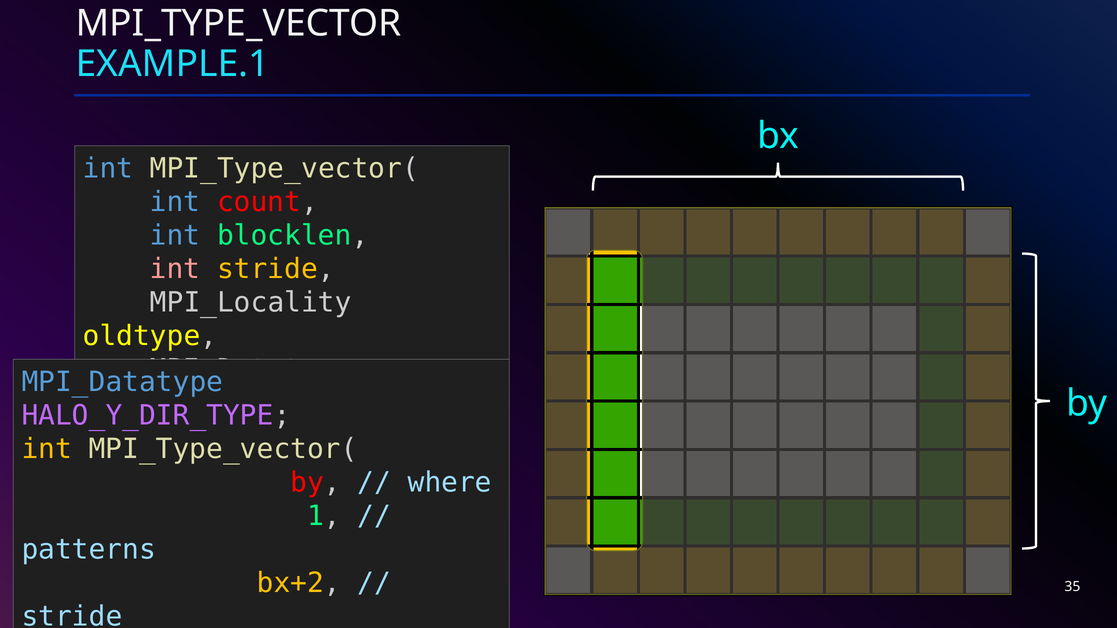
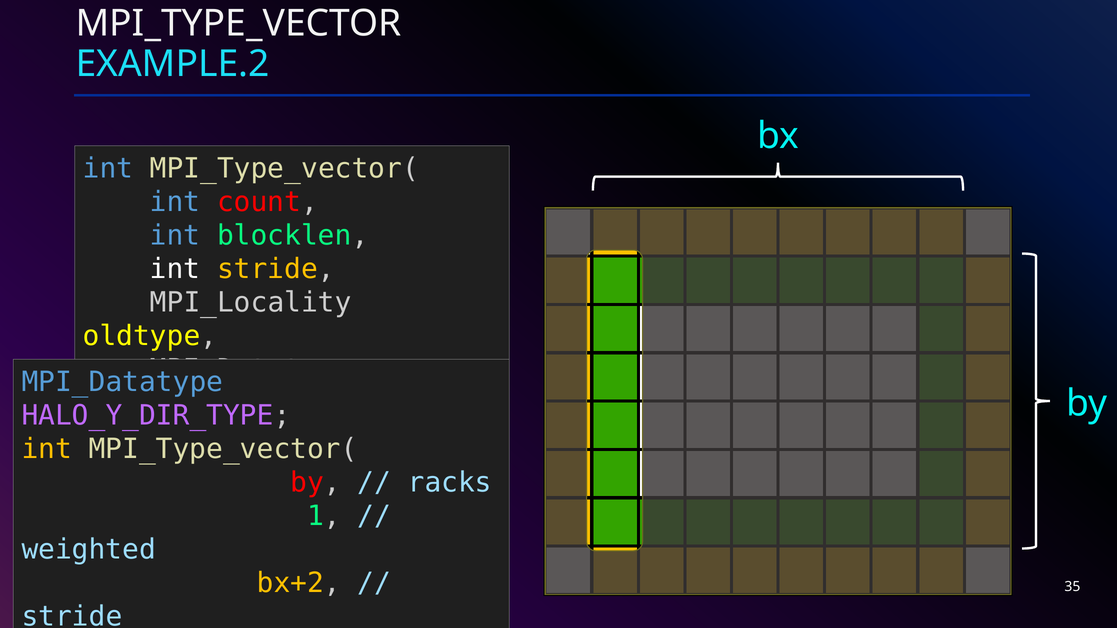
EXAMPLE.1: EXAMPLE.1 -> EXAMPLE.2 (173, 64)
int colour: pink -> white (175, 269)
where: where -> racks (450, 483)
patterns: patterns -> weighted (89, 550)
